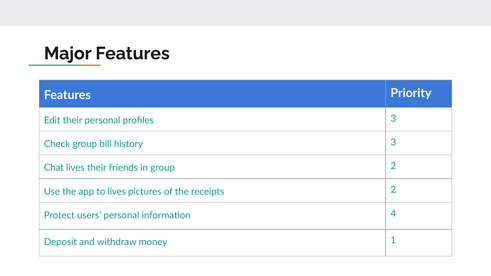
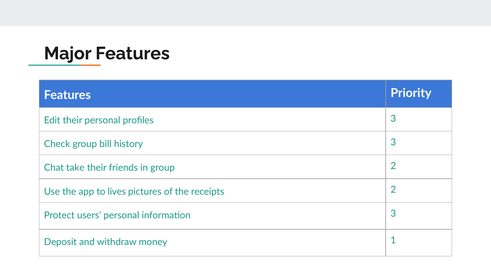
Chat lives: lives -> take (75, 168)
information 4: 4 -> 3 (393, 214)
